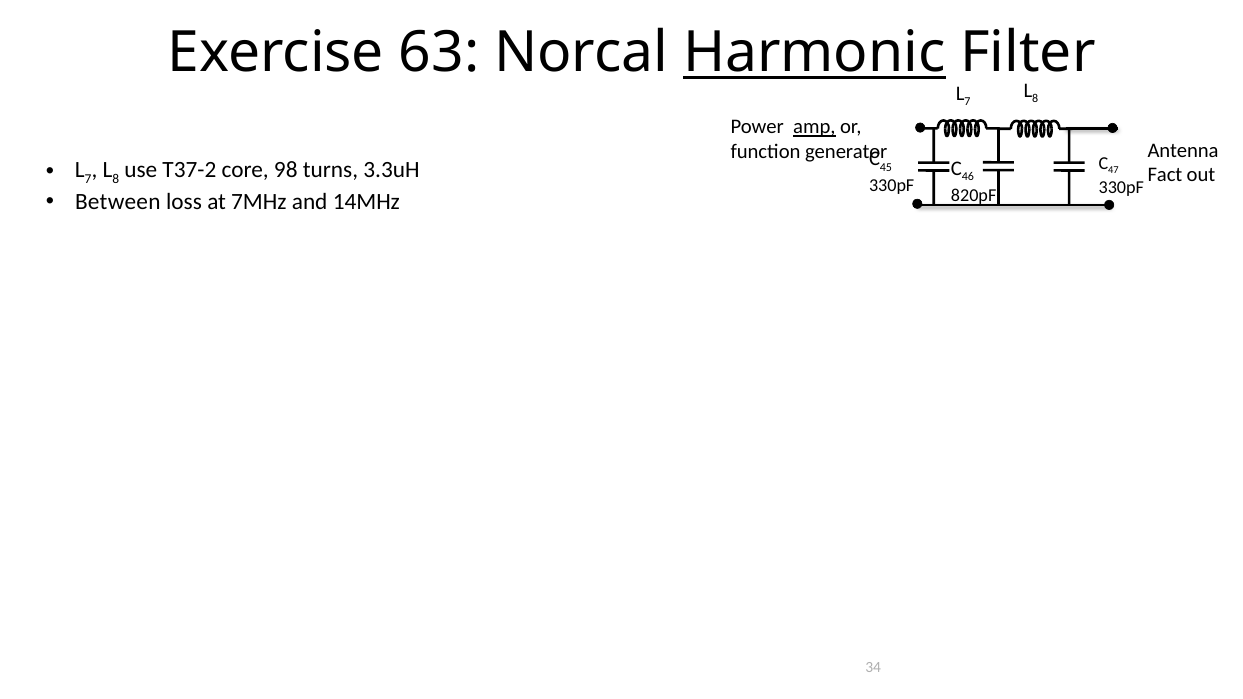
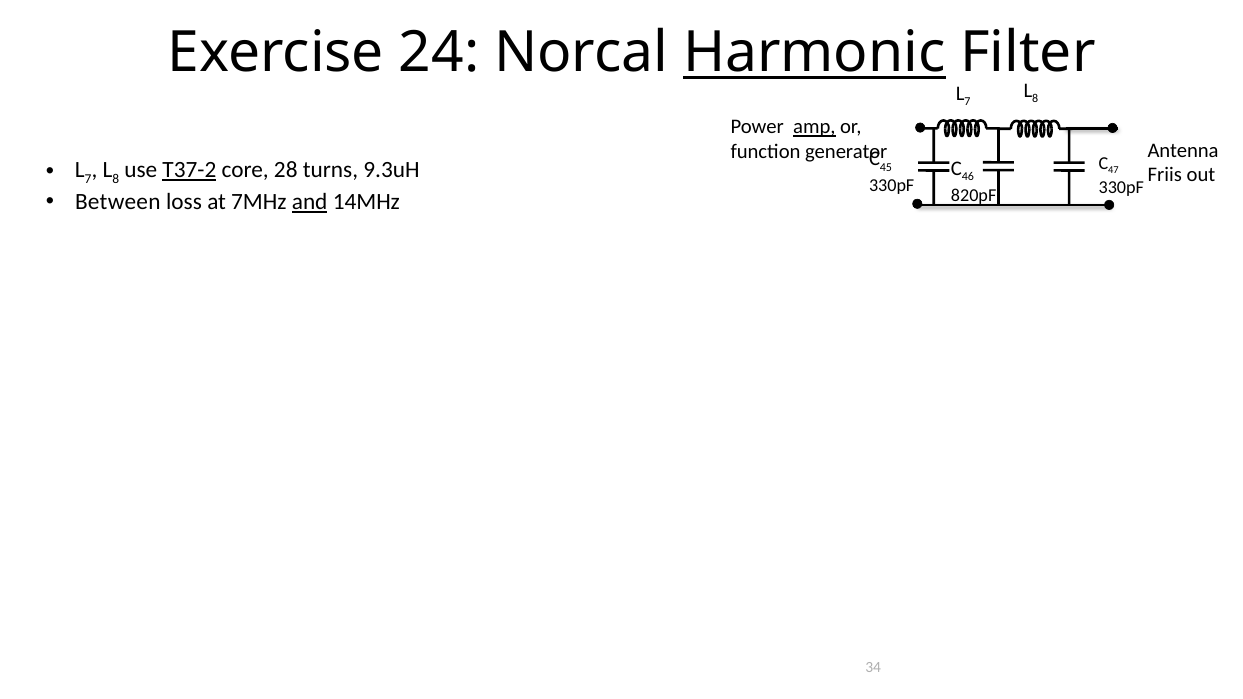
63: 63 -> 24 (439, 53)
T37-2 underline: none -> present (189, 170)
98: 98 -> 28 (286, 170)
3.3uH: 3.3uH -> 9.3uH (391, 170)
Fact: Fact -> Friis (1165, 175)
and underline: none -> present (310, 202)
